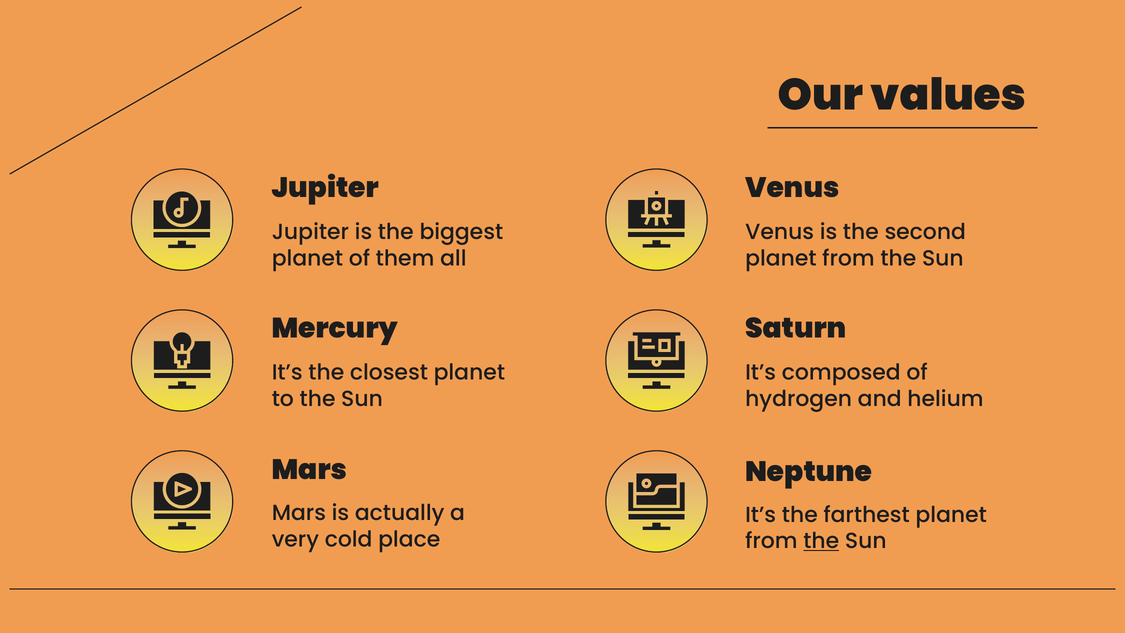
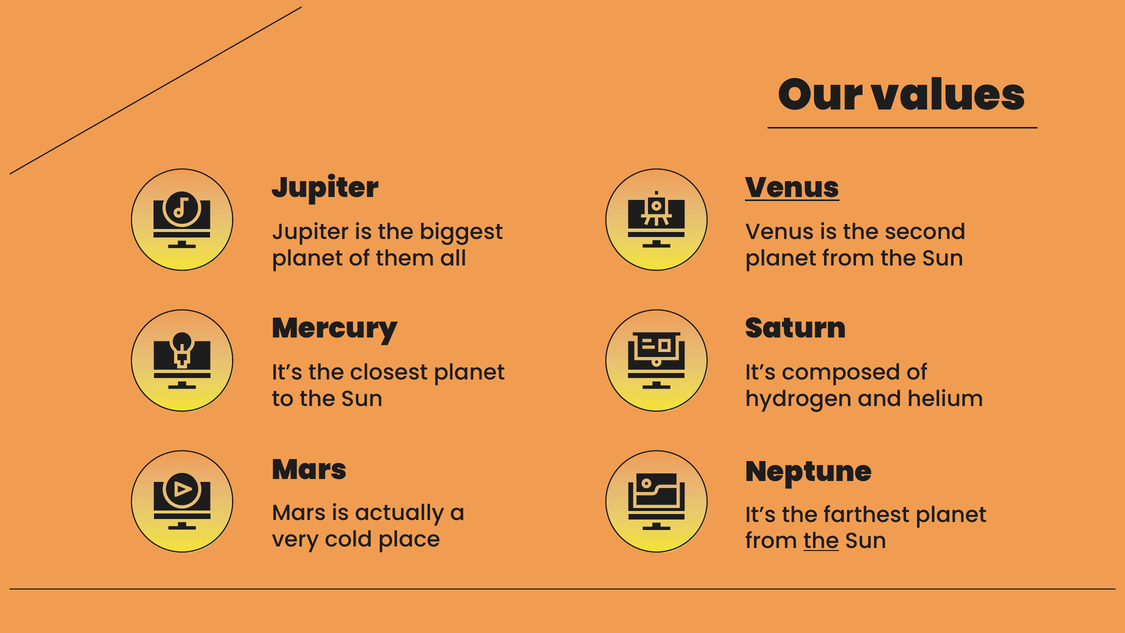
Venus underline: none -> present (792, 188)
